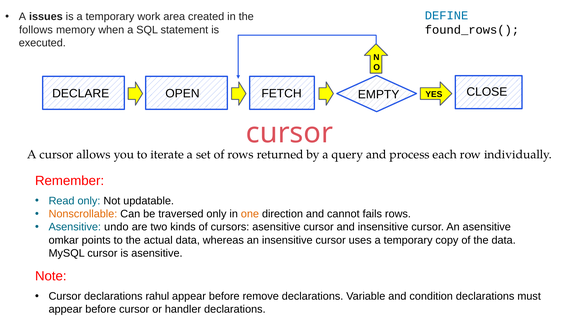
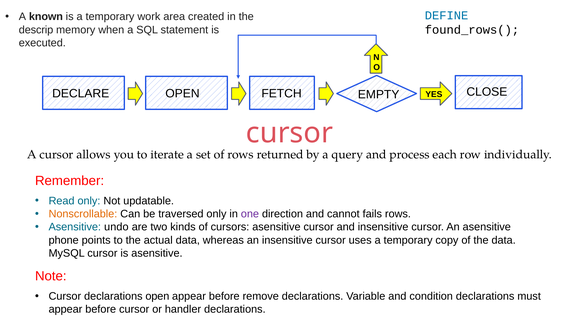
issues: issues -> known (46, 17)
follows: follows -> descrip (36, 30)
one colour: orange -> purple (250, 214)
omkar: omkar -> phone (64, 240)
declarations rahul: rahul -> open (157, 296)
